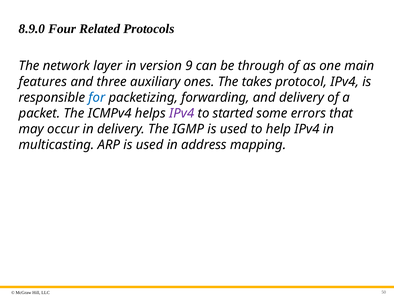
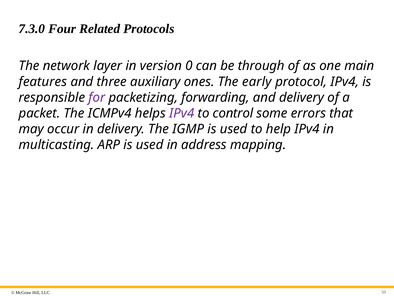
8.9.0: 8.9.0 -> 7.3.0 (32, 29)
9: 9 -> 0 (189, 66)
takes: takes -> early (257, 82)
for colour: blue -> purple (97, 97)
started: started -> control (233, 113)
